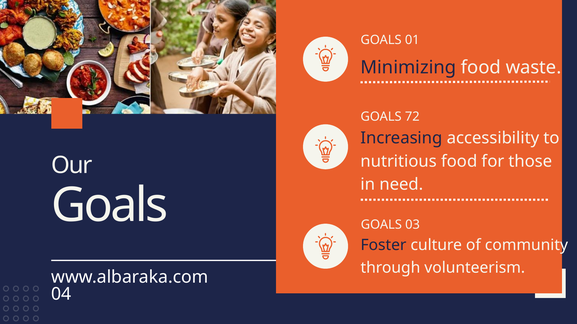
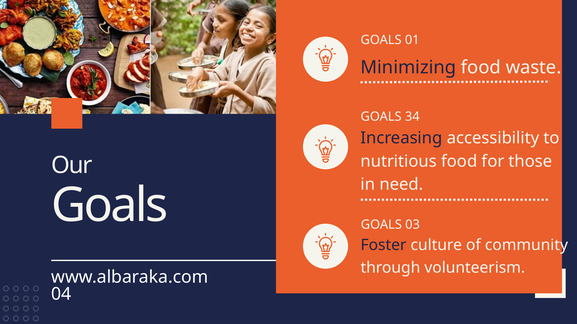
72: 72 -> 34 (412, 117)
